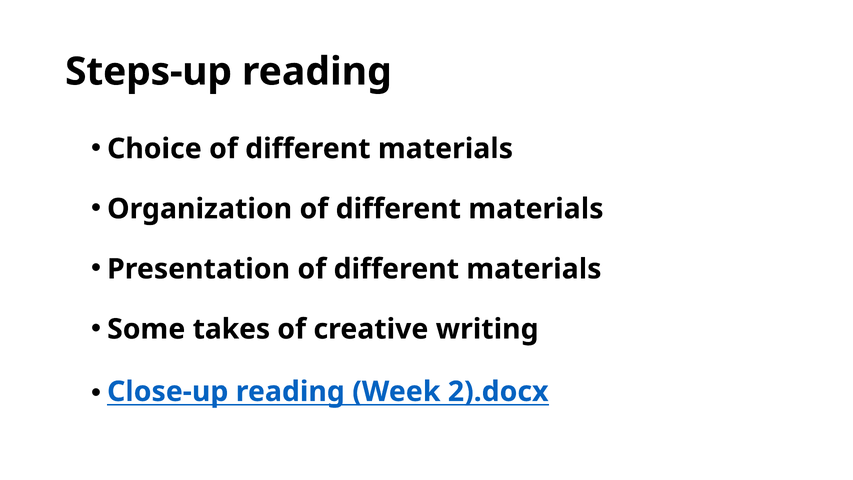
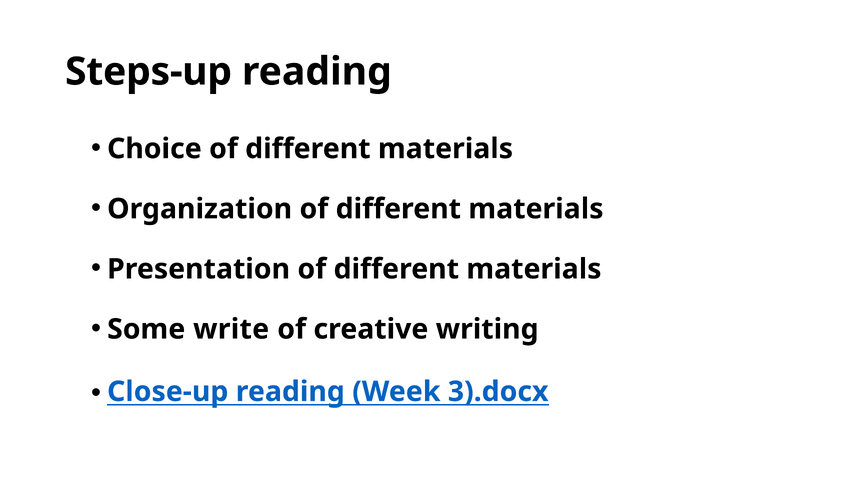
takes: takes -> write (231, 329)
2).docx: 2).docx -> 3).docx (498, 391)
